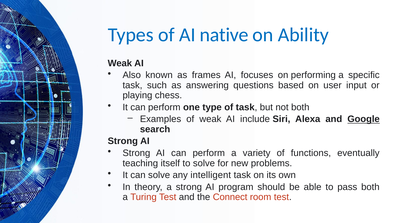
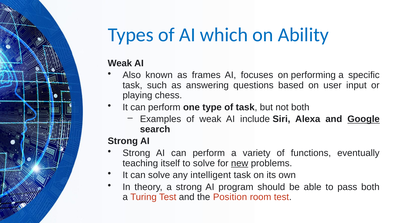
native: native -> which (224, 35)
new underline: none -> present (240, 163)
Connect: Connect -> Position (230, 197)
